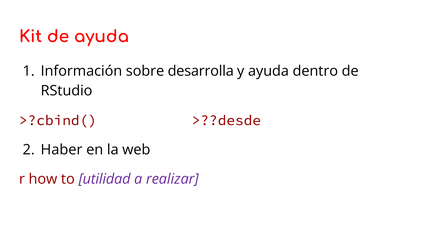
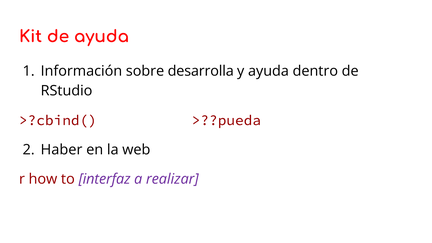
>??desde: >??desde -> >??pueda (226, 120)
utilidad: utilidad -> interfaz (105, 179)
